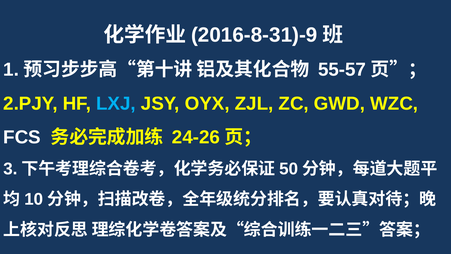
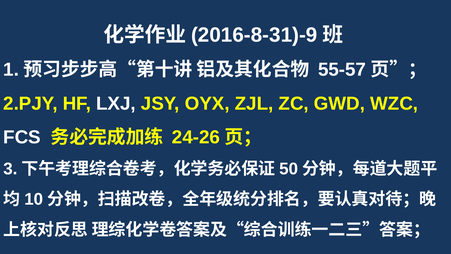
LXJ colour: light blue -> white (116, 103)
